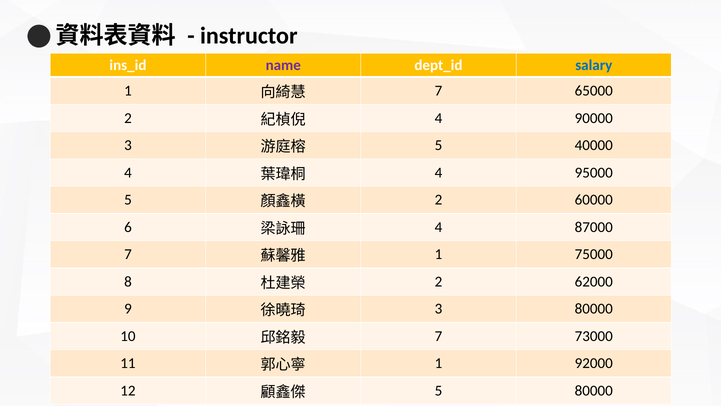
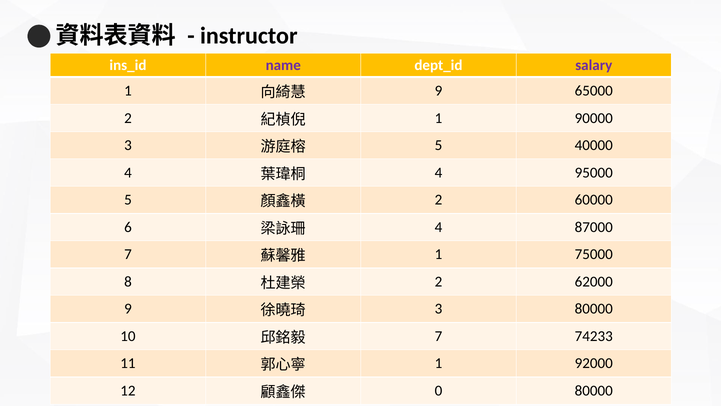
salary colour: blue -> purple (594, 65)
7: 7 -> 9 (439, 91)
4: 4 -> 1 (439, 118)
73000: 73000 -> 74233 (594, 336)
5: 5 -> 0 (439, 390)
